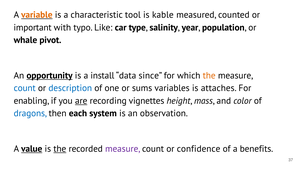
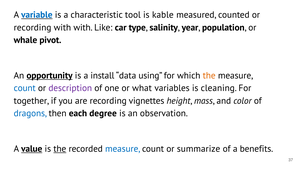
variable colour: orange -> blue (37, 15)
important: important -> recording (33, 27)
with typo: typo -> with (83, 27)
since: since -> using (150, 75)
description colour: blue -> purple (70, 88)
sums: sums -> what (142, 88)
attaches: attaches -> cleaning (219, 88)
enabling: enabling -> together (31, 101)
are underline: present -> none (81, 101)
system: system -> degree (103, 113)
measure colour: purple -> blue (123, 149)
confidence: confidence -> summarize (199, 149)
